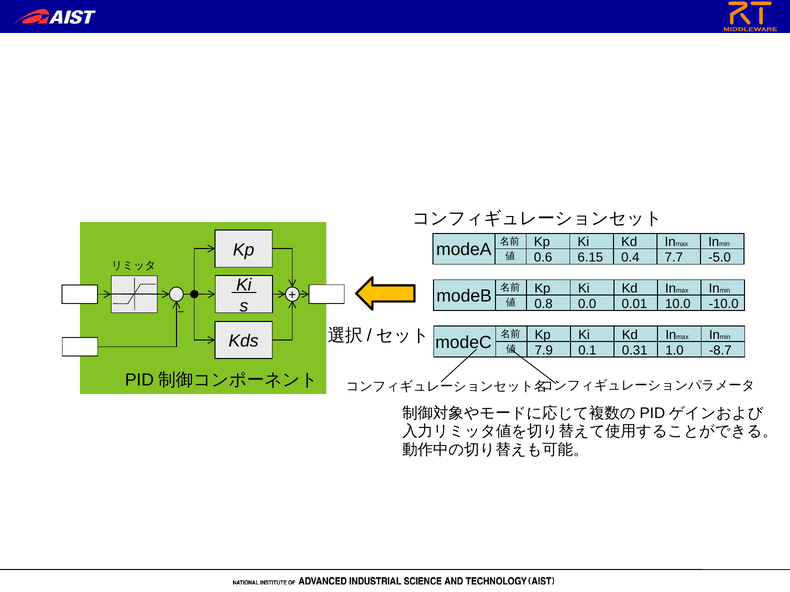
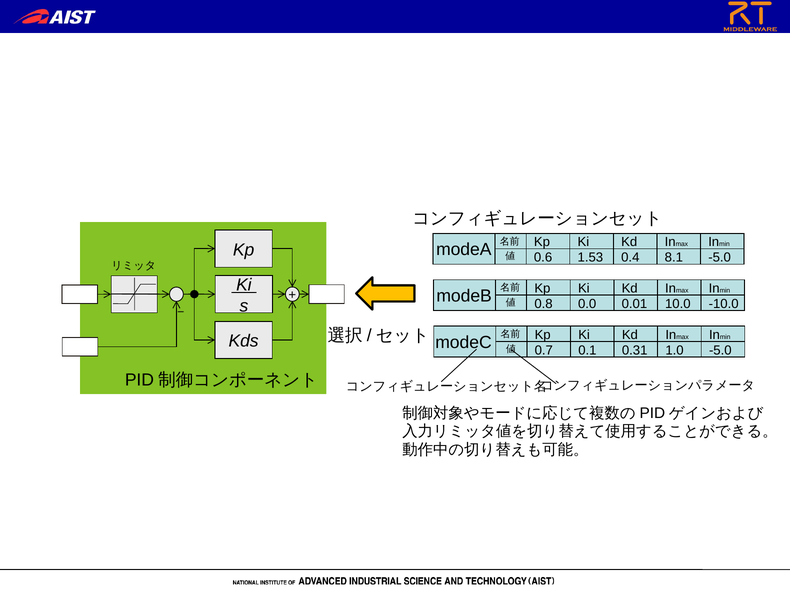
6.15: 6.15 -> 1.53 (590, 258)
7.7: 7.7 -> 8.1 (674, 258)
7.9: 7.9 -> 0.7 (544, 351)
1.0 -8.7: -8.7 -> -5.0 (720, 351)
